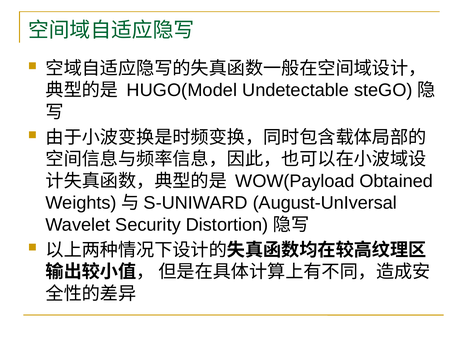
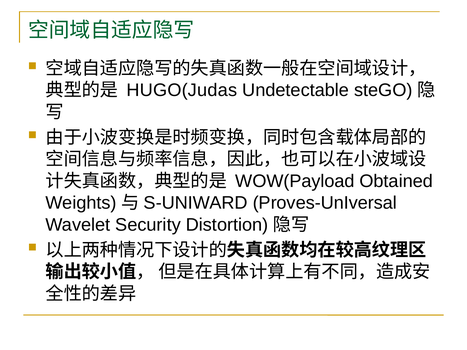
HUGO(Model: HUGO(Model -> HUGO(Judas (182, 90)
August-UnIversal: August-UnIversal -> Proves-UnIversal (325, 203)
